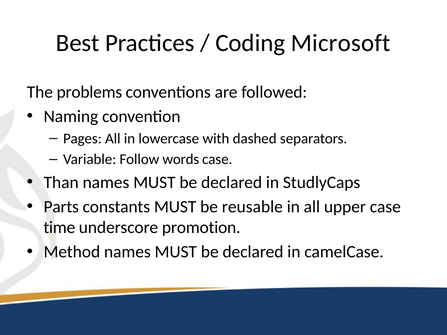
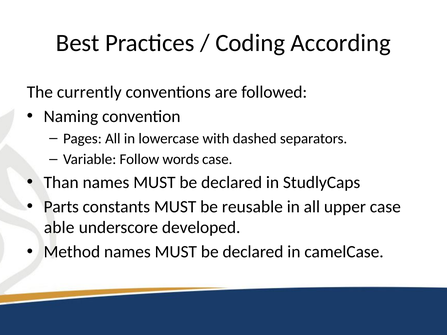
Microsoft: Microsoft -> According (341, 43)
problems: problems -> currently (89, 92)
time: time -> able (59, 228)
promotion: promotion -> developed (201, 228)
